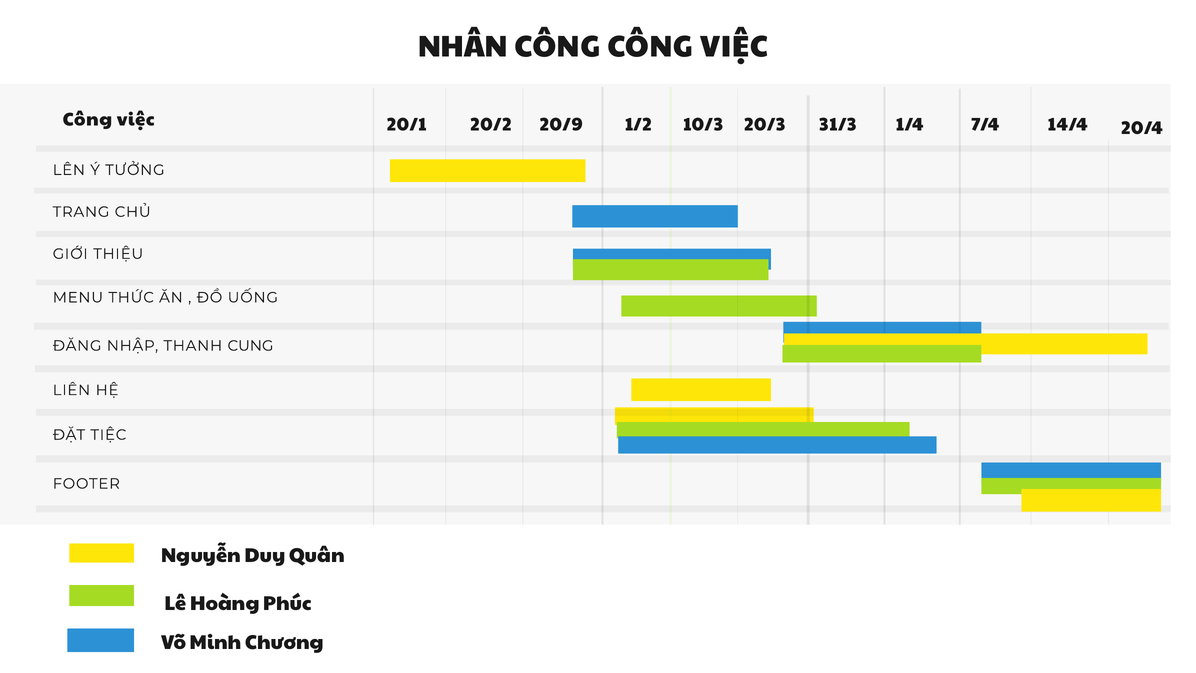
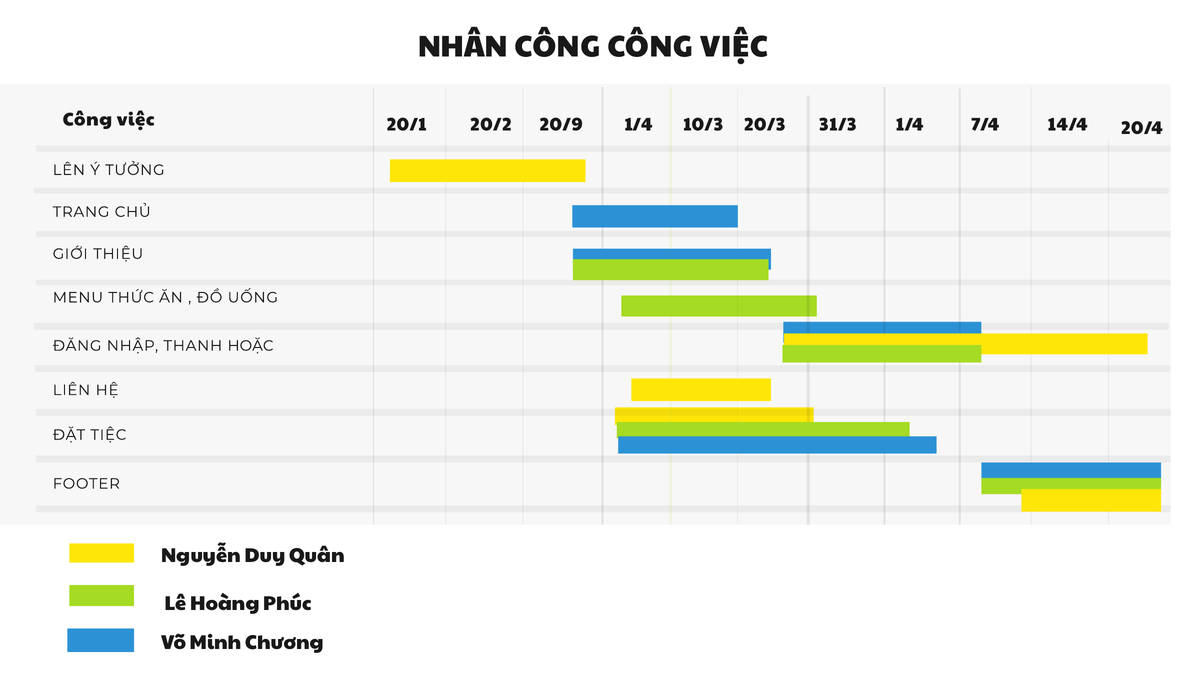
20/9 1/2: 1/2 -> 1/4 (638, 125)
CUNG: CUNG -> HOẶC (250, 346)
